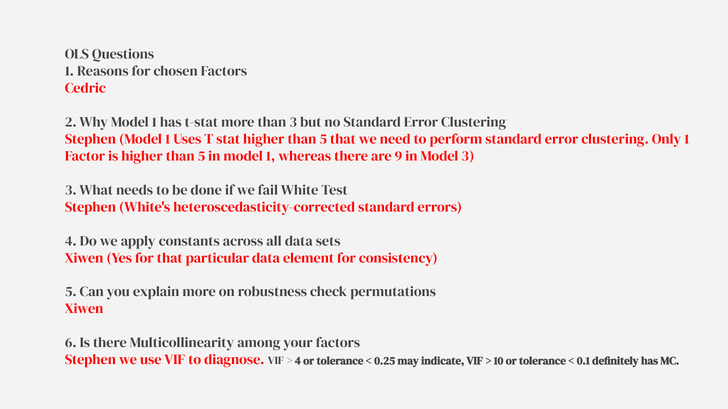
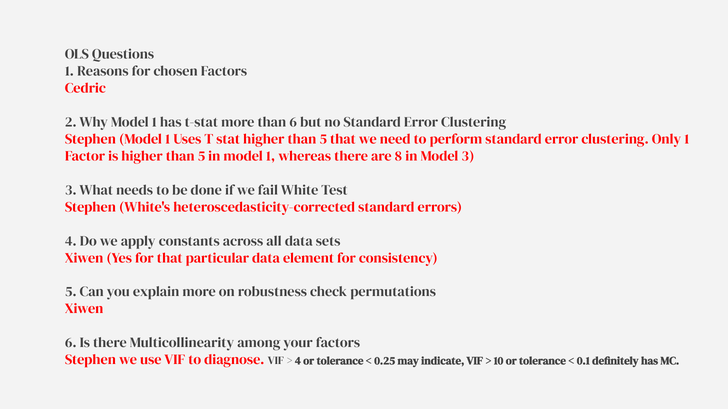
than 3: 3 -> 6 (293, 122)
9: 9 -> 8 (398, 156)
